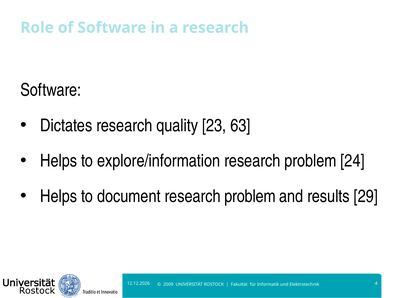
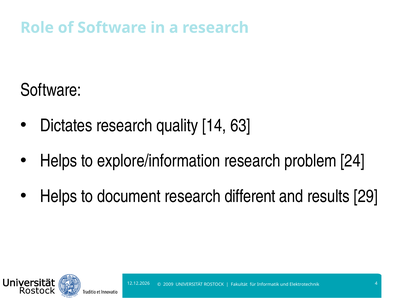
23: 23 -> 14 (214, 125)
document research problem: problem -> different (250, 196)
